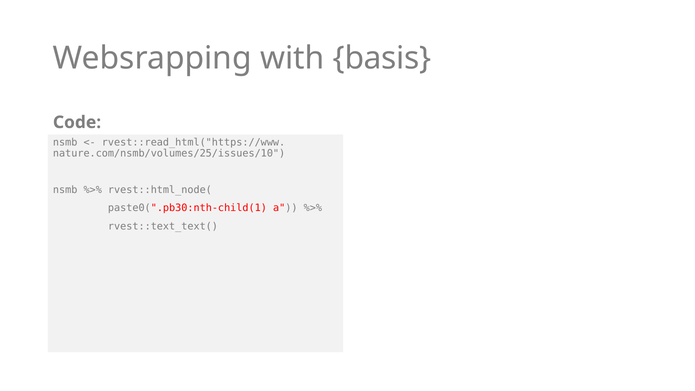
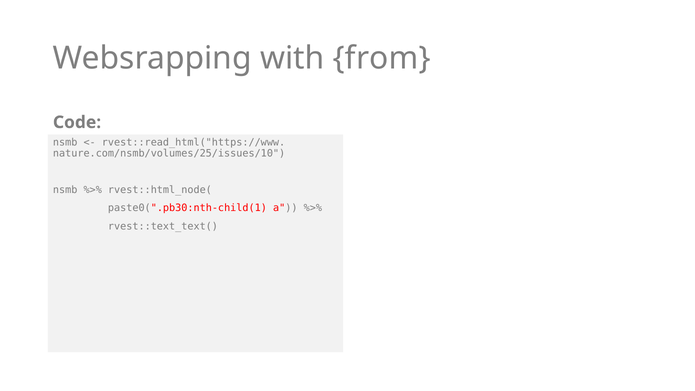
basis: basis -> from (382, 58)
